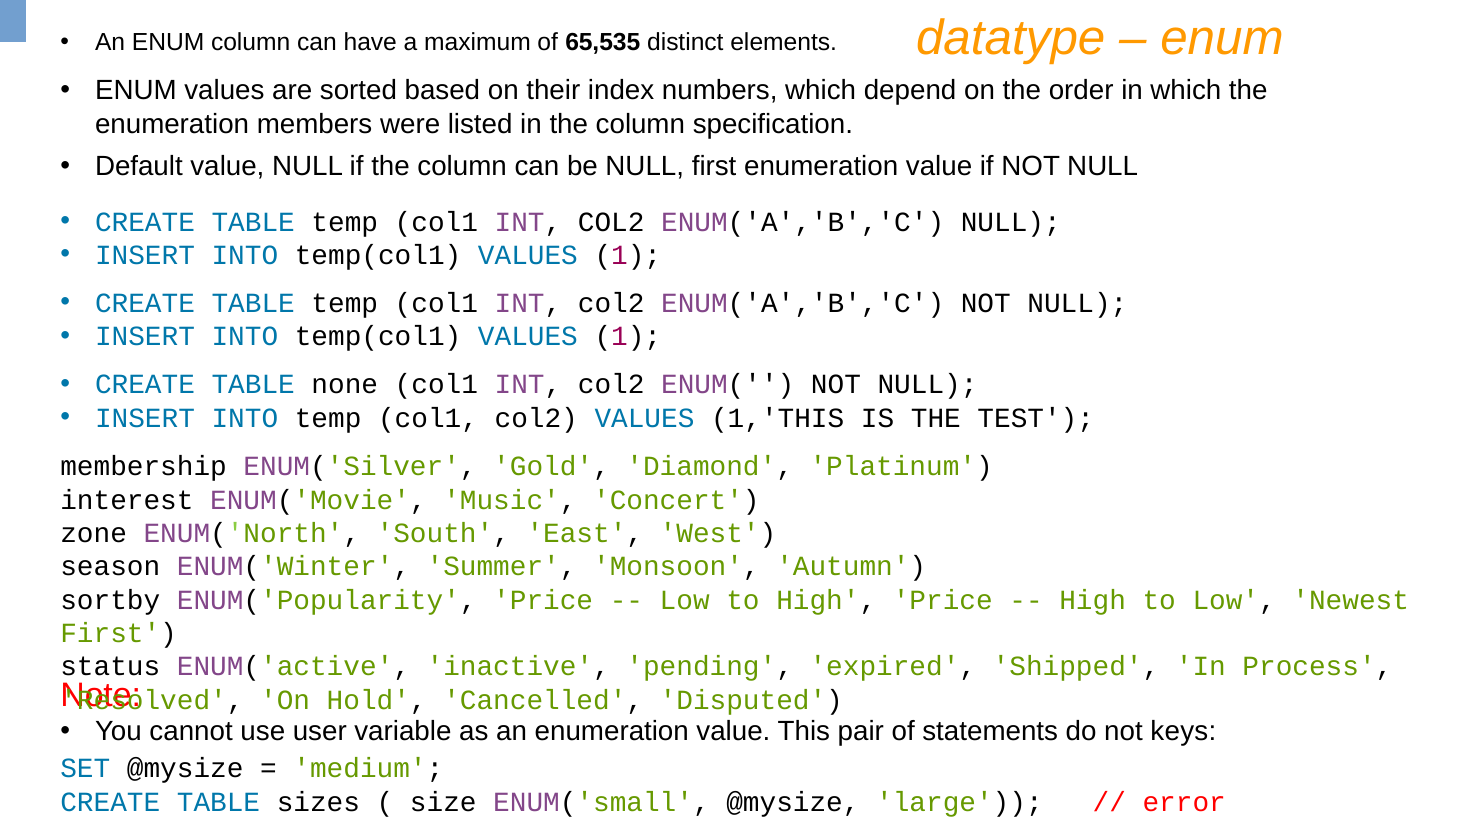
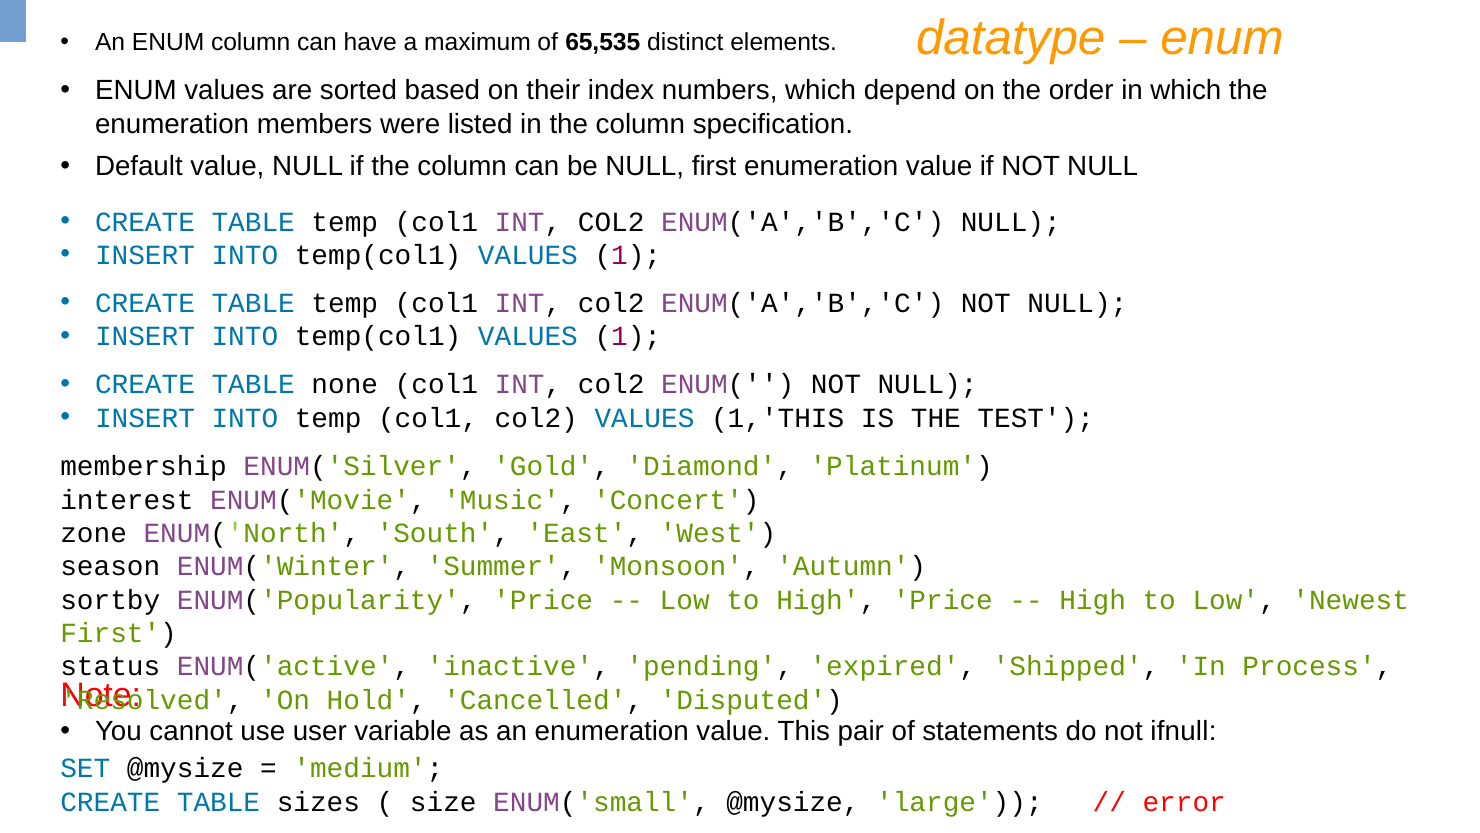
keys: keys -> ifnull (1183, 731)
